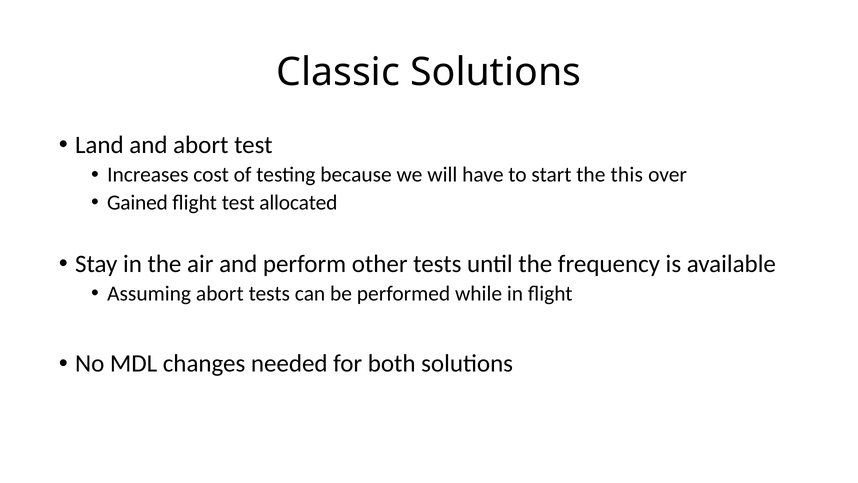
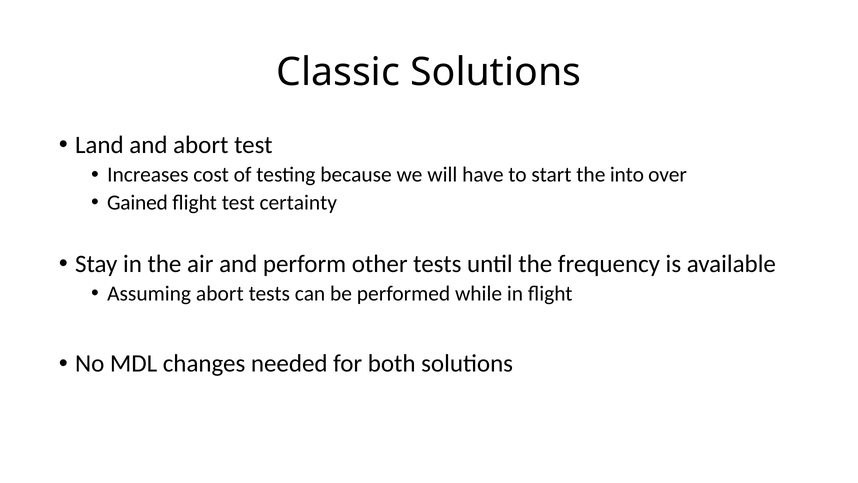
this: this -> into (627, 175)
allocated: allocated -> certainty (298, 202)
